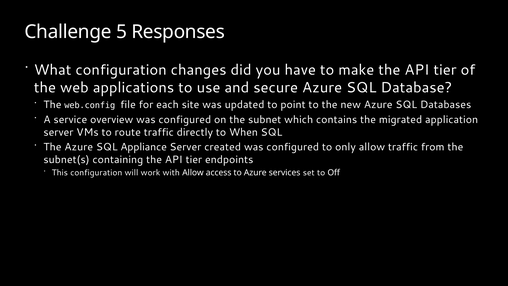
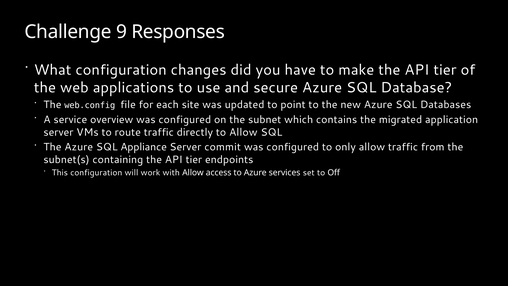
5: 5 -> 9 (122, 32)
to When: When -> Allow (243, 132)
created: created -> commit (223, 147)
